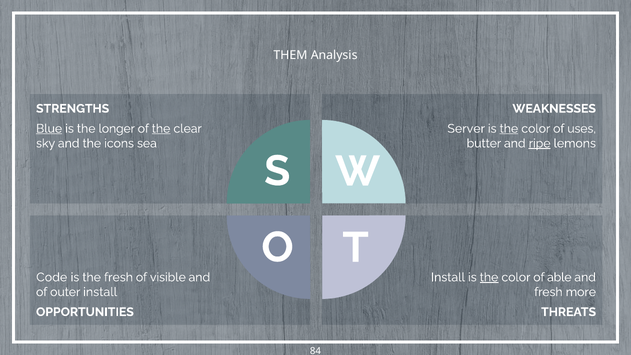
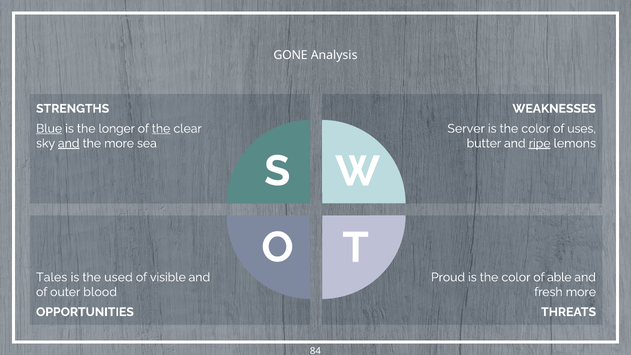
THEM: THEM -> GONE (291, 55)
the underline: present -> none (509, 129)
and underline: none -> present (69, 143)
the icons: icons -> more (119, 143)
Code: Code -> Tales (52, 277)
the fresh: fresh -> used (118, 277)
Install: Install -> Proud (448, 277)
the underline: present -> none (489, 277)
outer install: install -> blood (100, 292)
